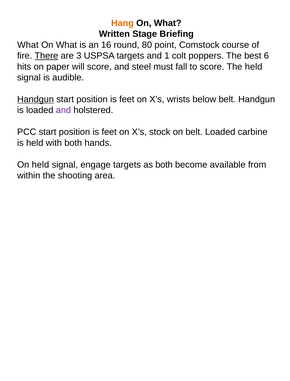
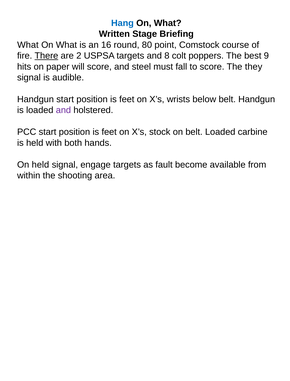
Hang colour: orange -> blue (122, 23)
3: 3 -> 2 (79, 56)
1: 1 -> 8 (167, 56)
6: 6 -> 9 (266, 56)
The held: held -> they (254, 67)
Handgun underline: present -> none (35, 99)
as both: both -> fault (164, 164)
